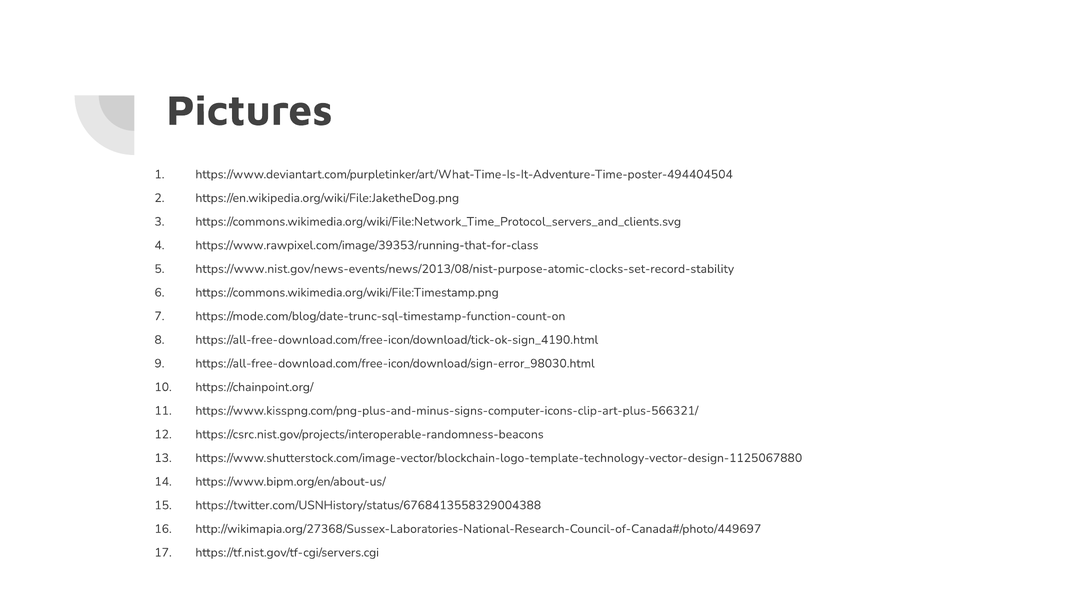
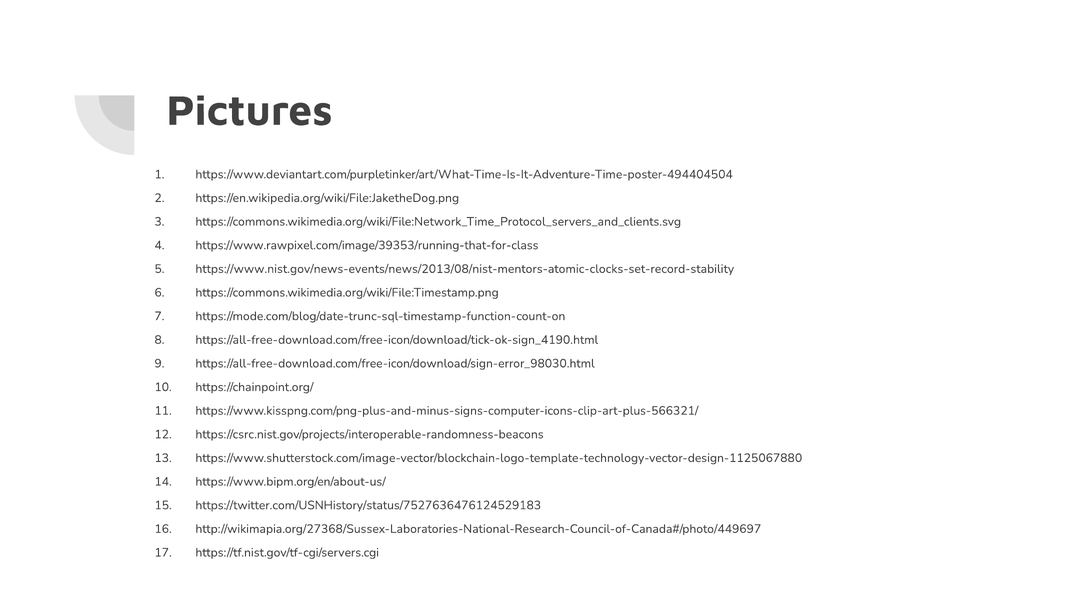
https://www.nist.gov/news-events/news/2013/08/nist-purpose-atomic-clocks-set-record-stability: https://www.nist.gov/news-events/news/2013/08/nist-purpose-atomic-clocks-set-record-stability -> https://www.nist.gov/news-events/news/2013/08/nist-mentors-atomic-clocks-set-record-stability (465, 269)
https://twitter.com/USNHistory/status/6768413558329004388: https://twitter.com/USNHistory/status/6768413558329004388 -> https://twitter.com/USNHistory/status/7527636476124529183 (368, 505)
